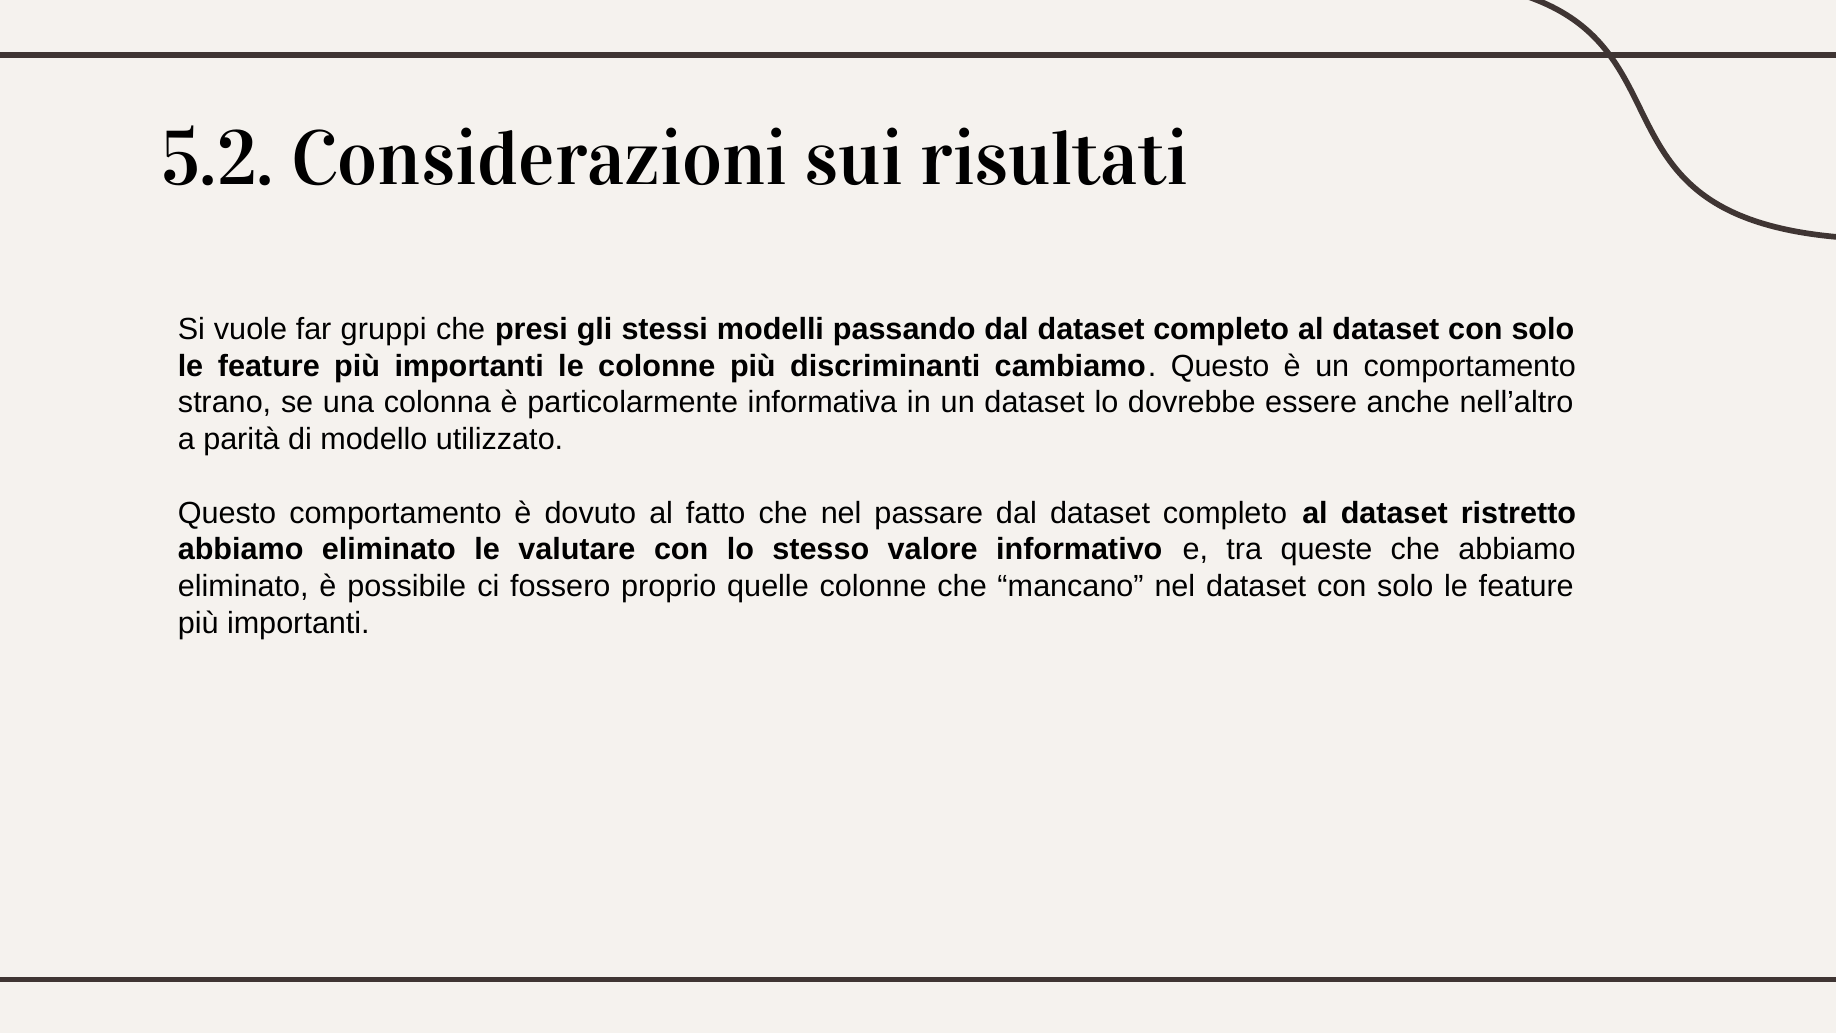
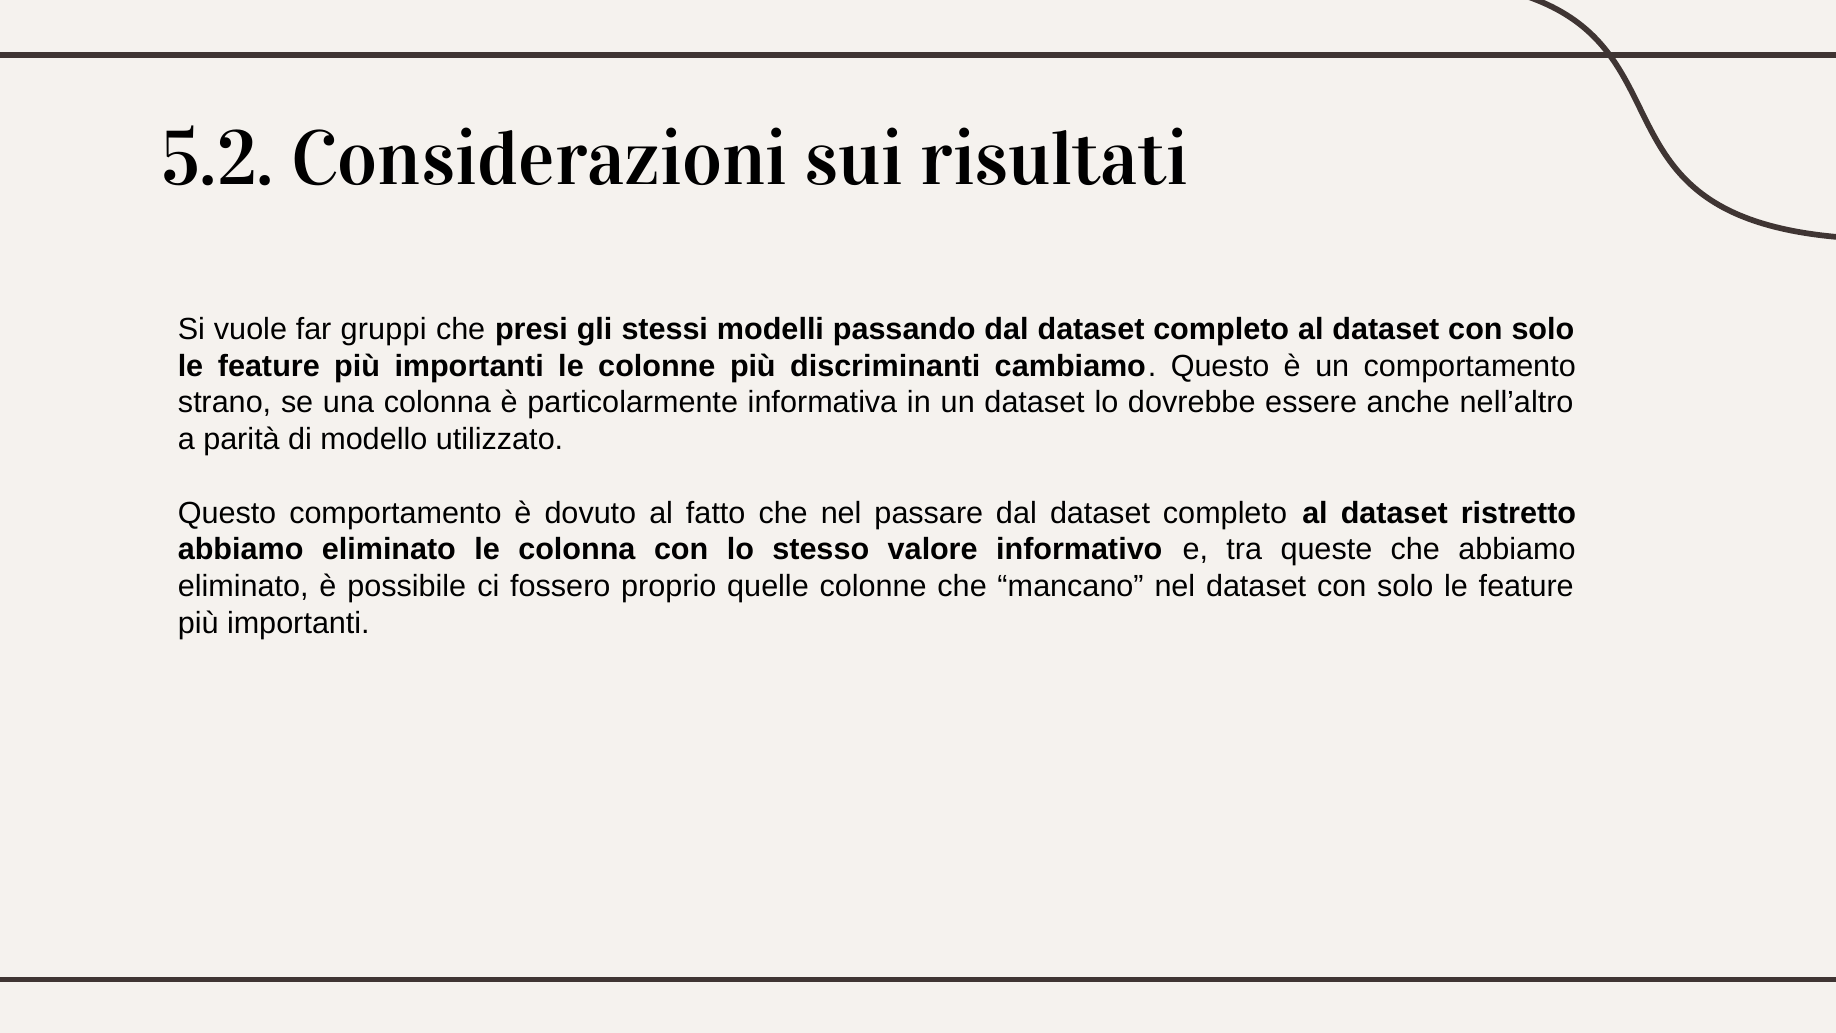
le valutare: valutare -> colonna (577, 550)
